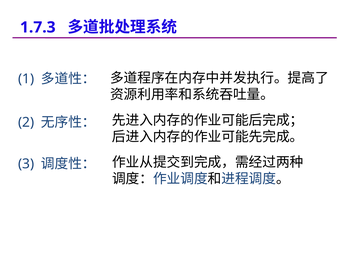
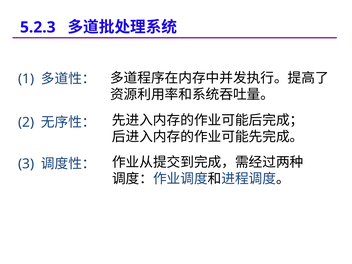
1.7.3: 1.7.3 -> 5.2.3 (38, 27)
